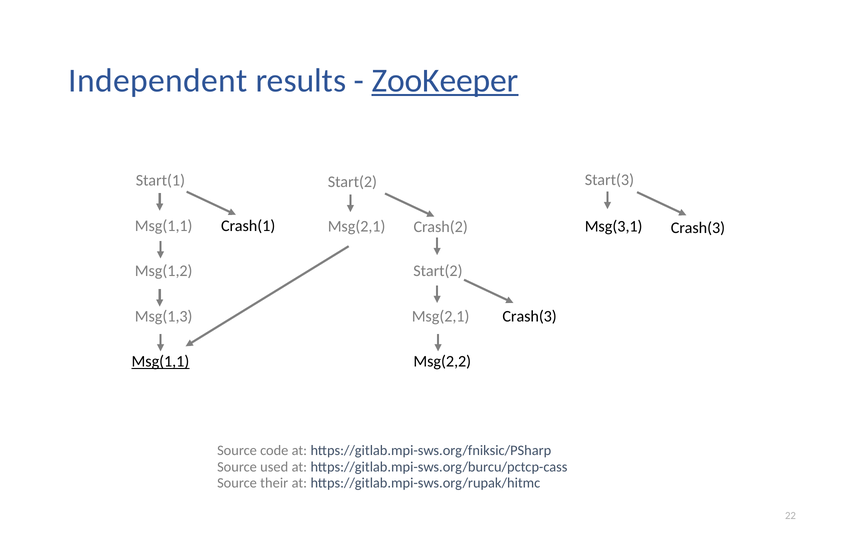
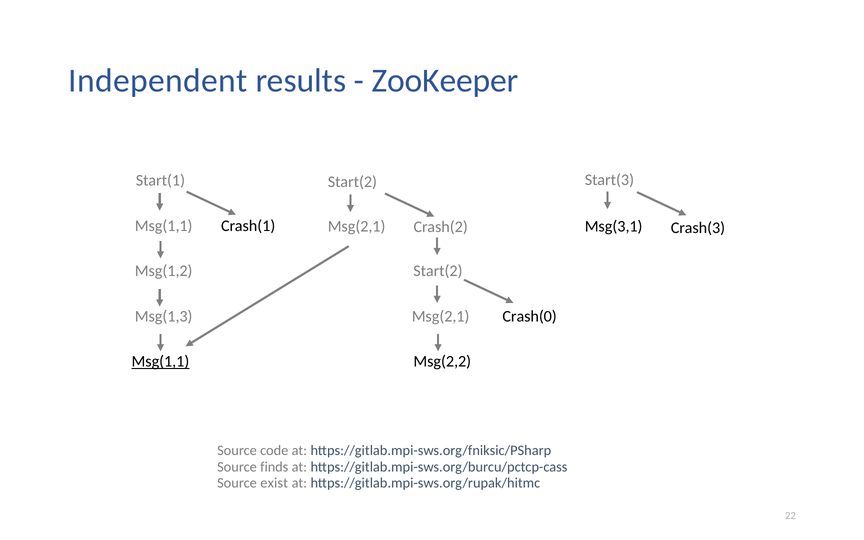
ZooKeeper underline: present -> none (445, 81)
Crash(3: Crash(3 -> Crash(0 (530, 316)
used: used -> finds (274, 467)
their: their -> exist (274, 483)
